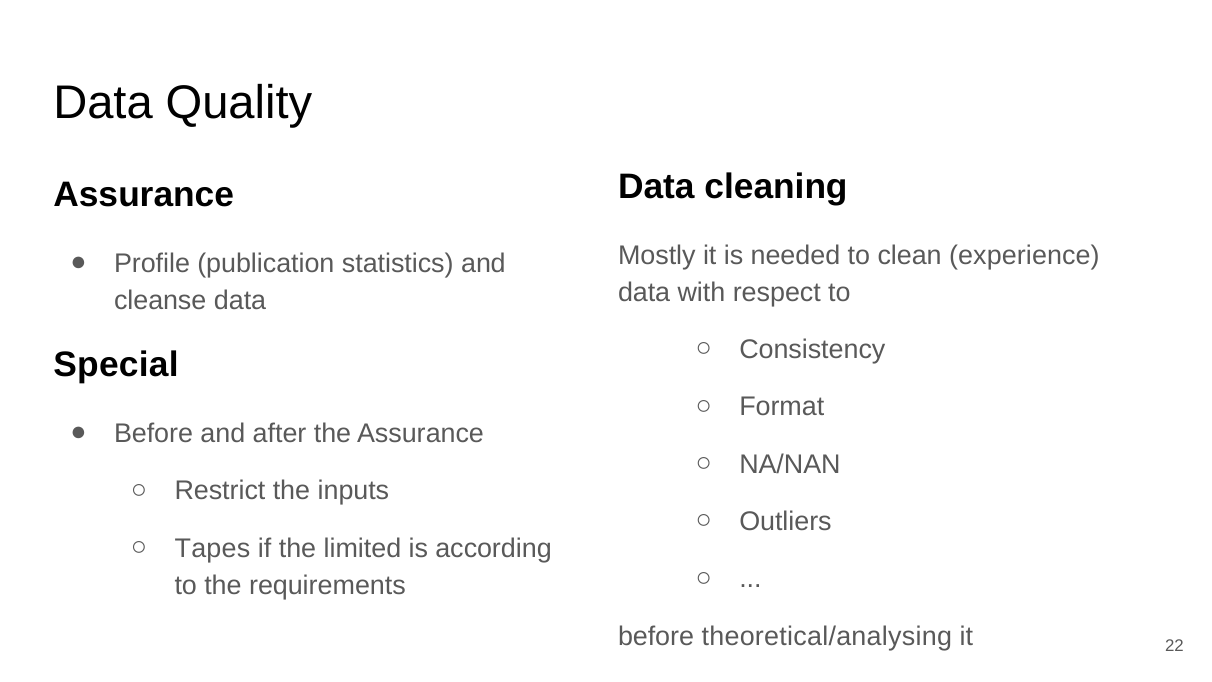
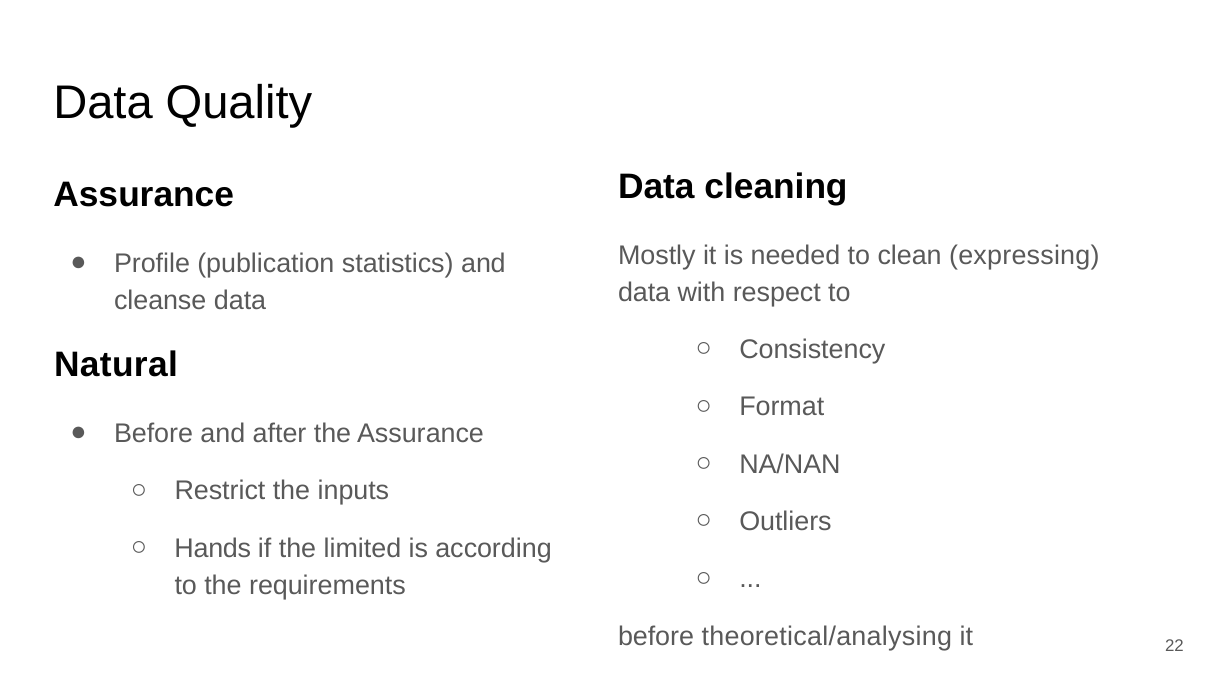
experience: experience -> expressing (1024, 255)
Special: Special -> Natural (116, 365)
Tapes: Tapes -> Hands (213, 548)
